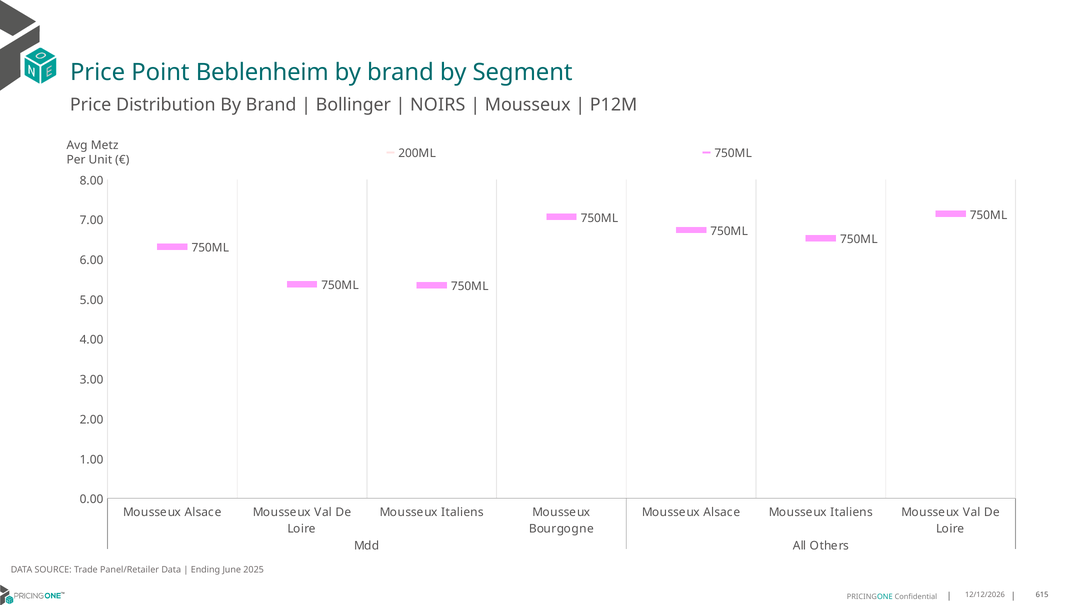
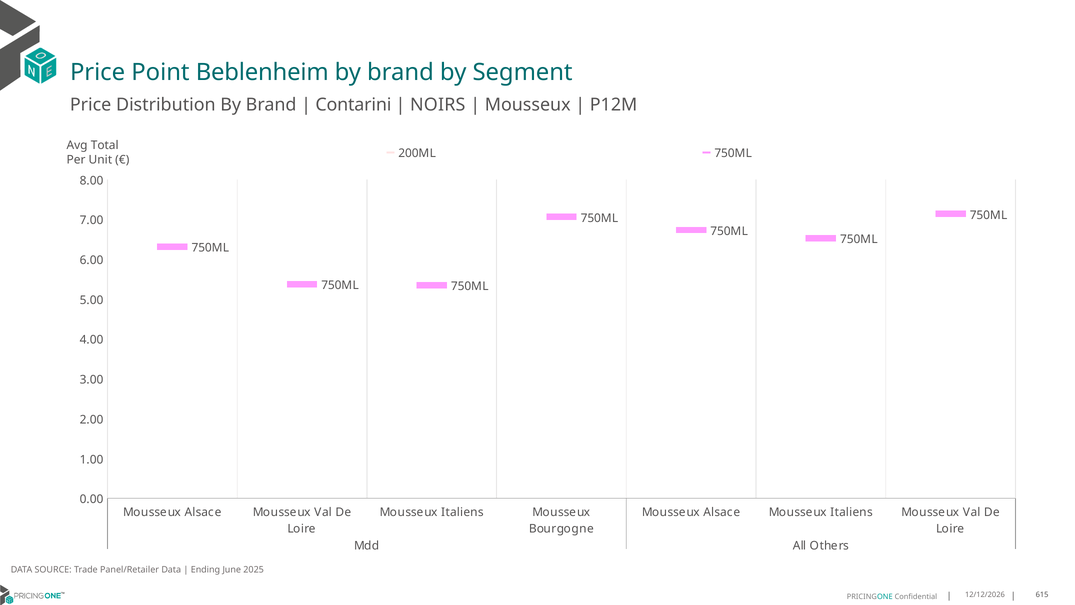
Bollinger: Bollinger -> Contarini (353, 105)
Metz: Metz -> Total (105, 145)
